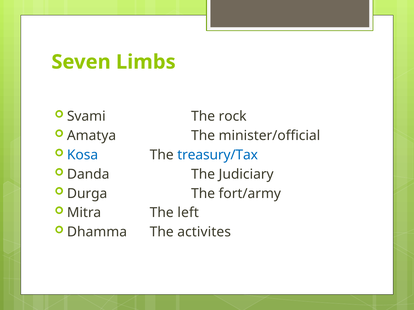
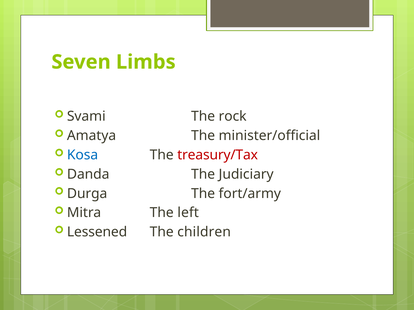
treasury/Tax colour: blue -> red (218, 155)
Dhamma: Dhamma -> Lessened (97, 232)
activites: activites -> children (204, 232)
